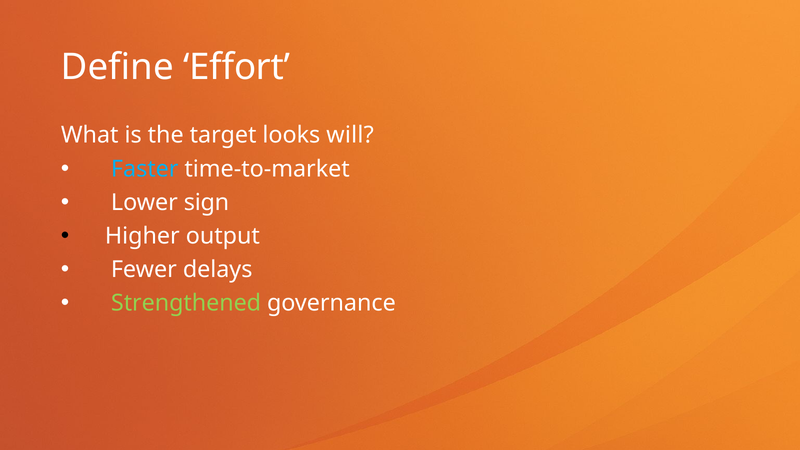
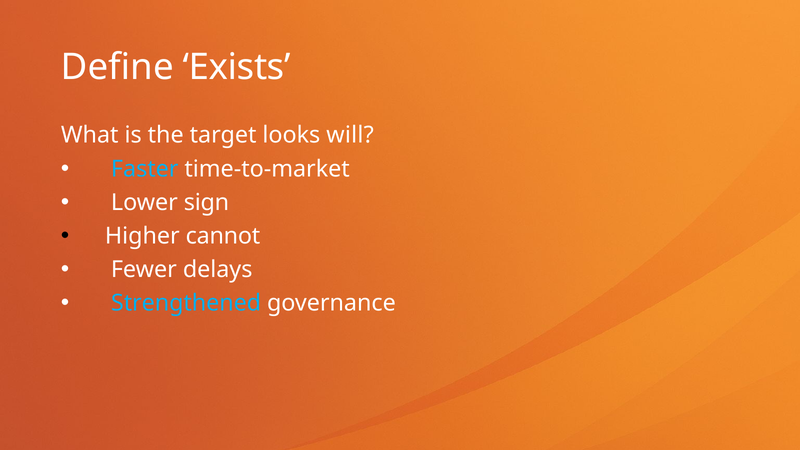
Effort: Effort -> Exists (237, 67)
output: output -> cannot (223, 236)
Strengthened colour: light green -> light blue (186, 303)
